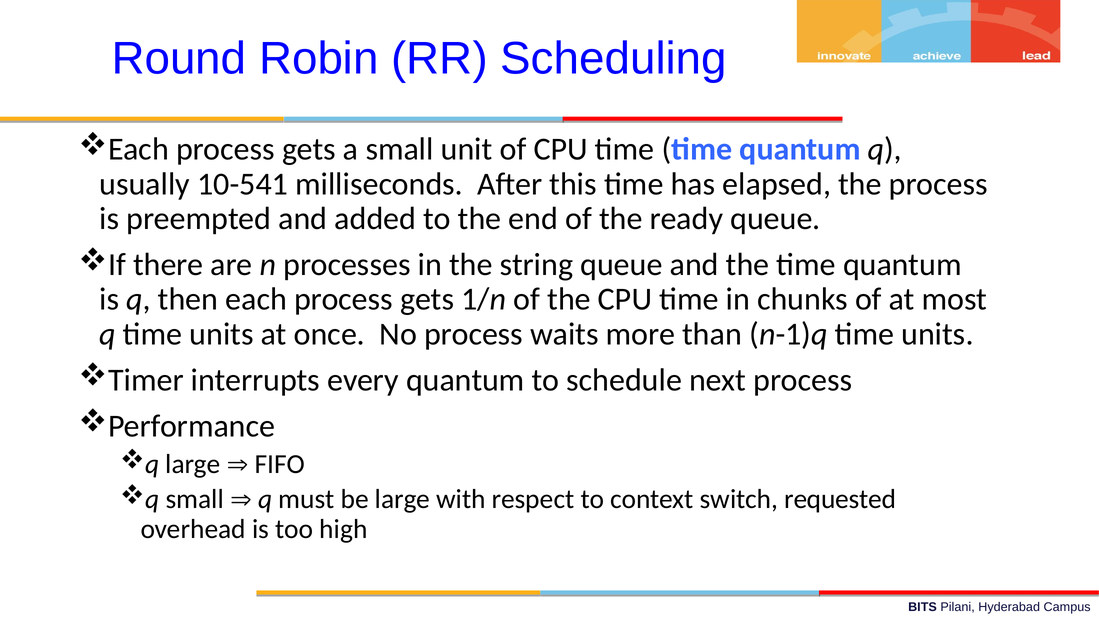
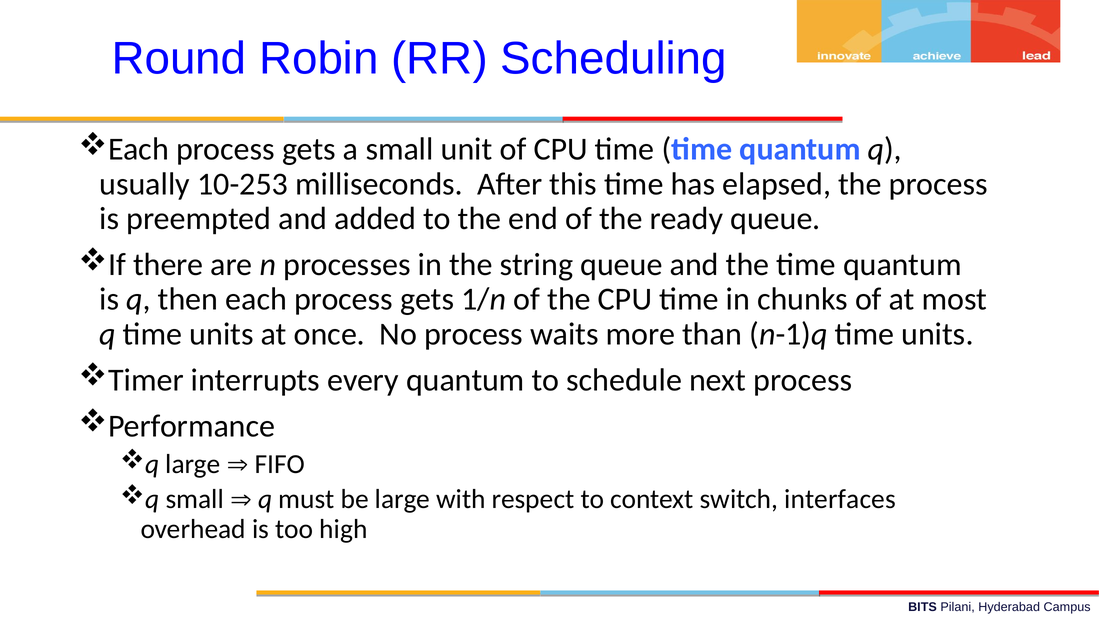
10-541: 10-541 -> 10-253 (243, 184)
requested: requested -> interfaces (840, 499)
